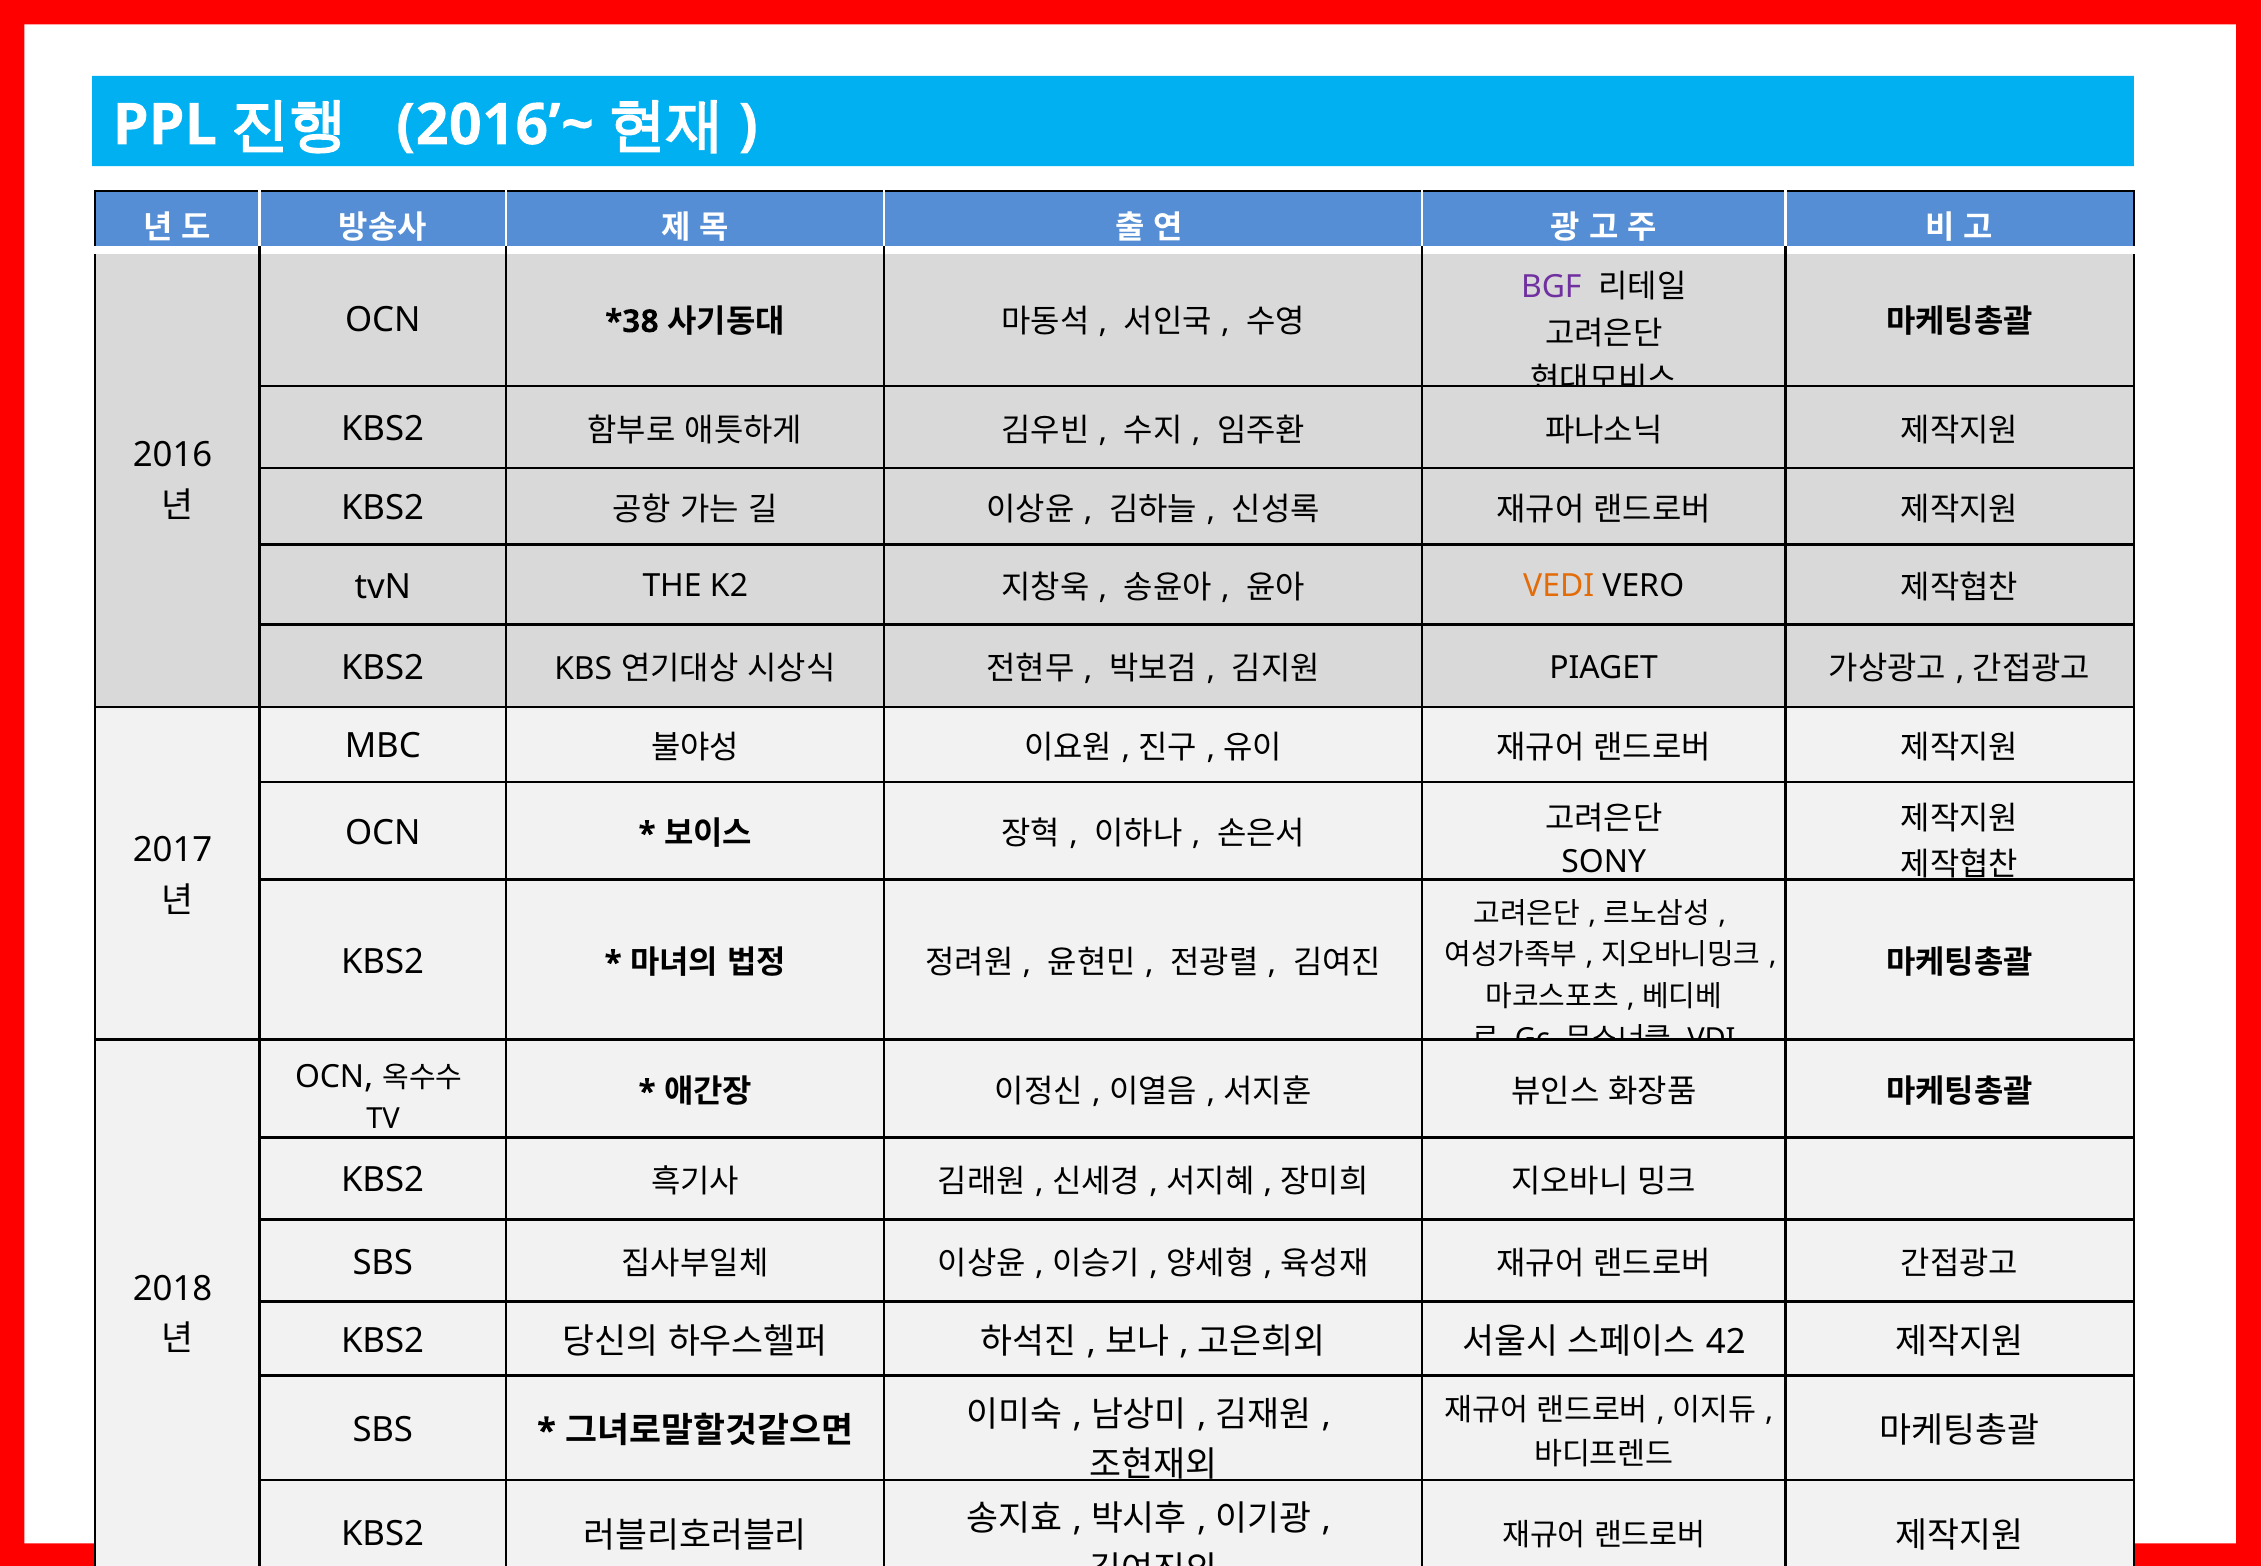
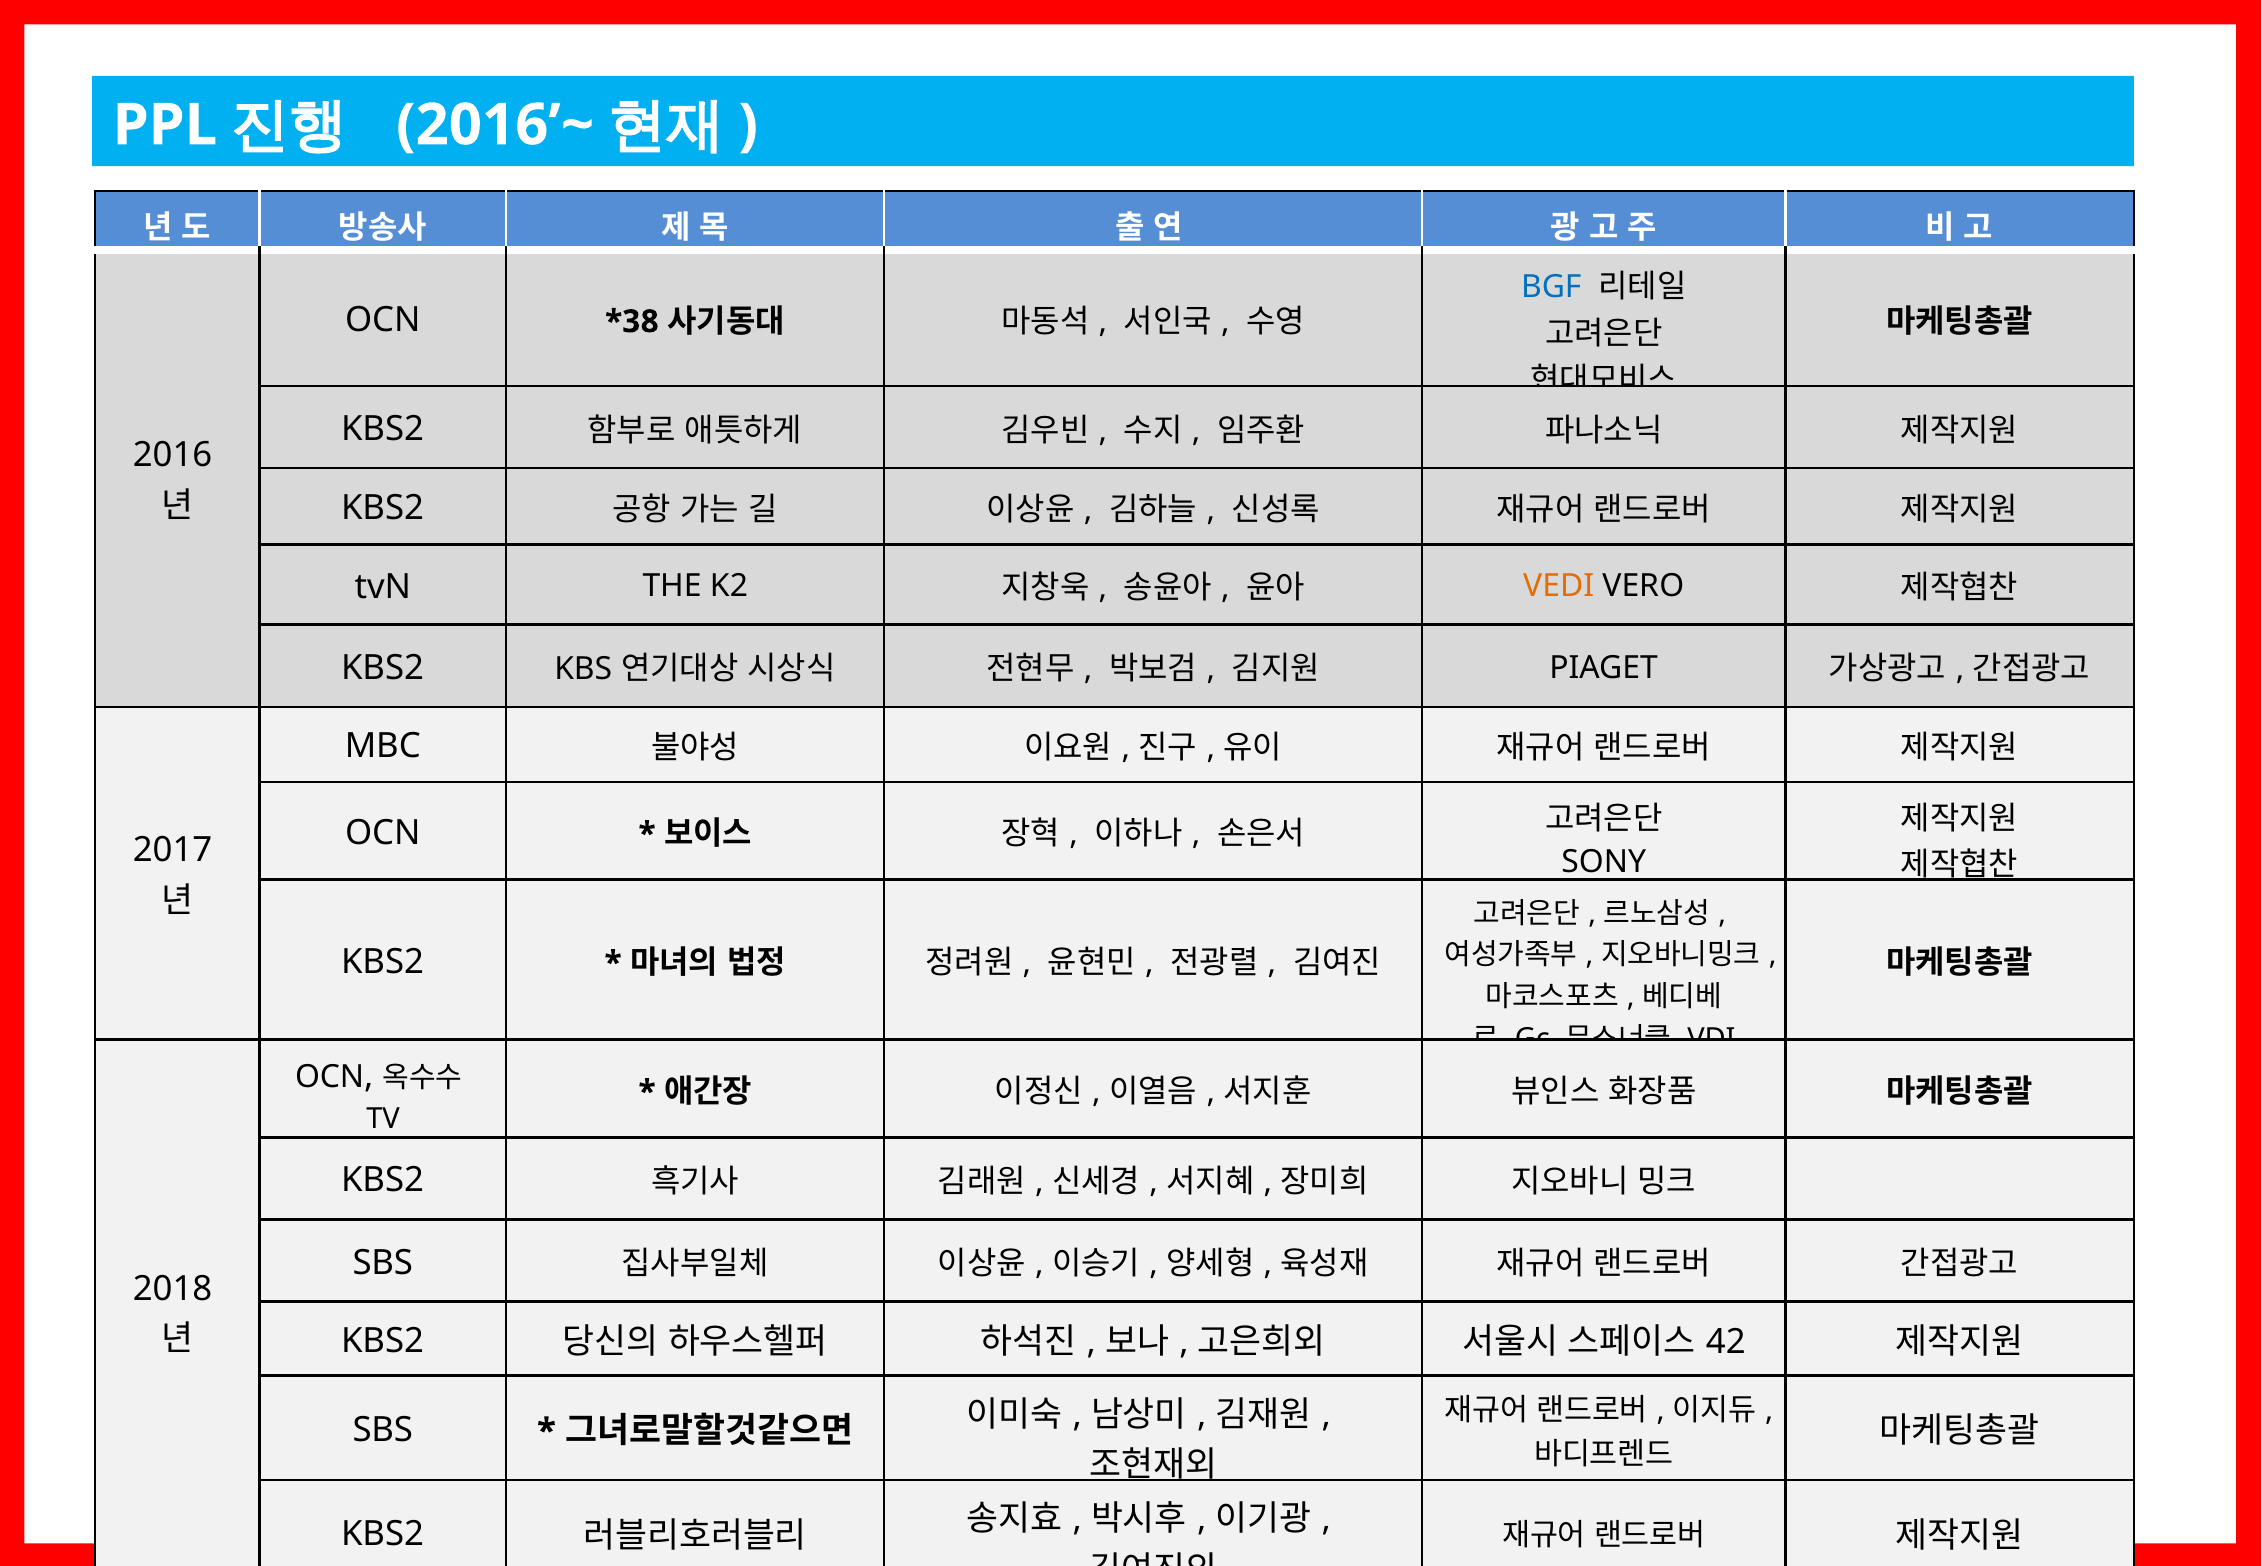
BGF colour: purple -> blue (1551, 287)
